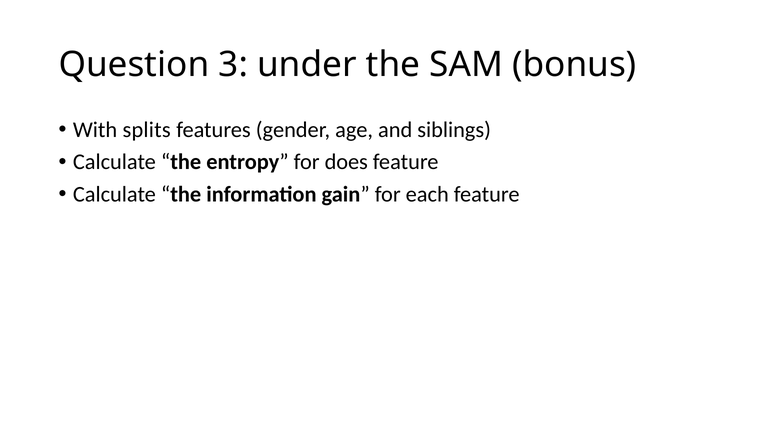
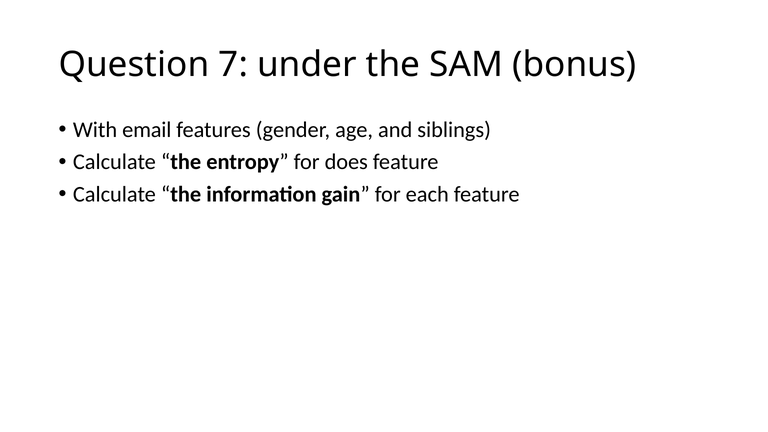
3: 3 -> 7 (233, 65)
splits: splits -> email (147, 130)
